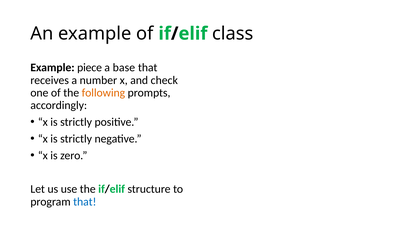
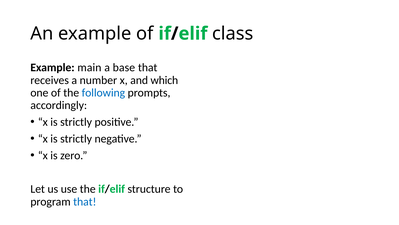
piece: piece -> main (89, 67)
check: check -> which (164, 80)
following colour: orange -> blue (103, 93)
